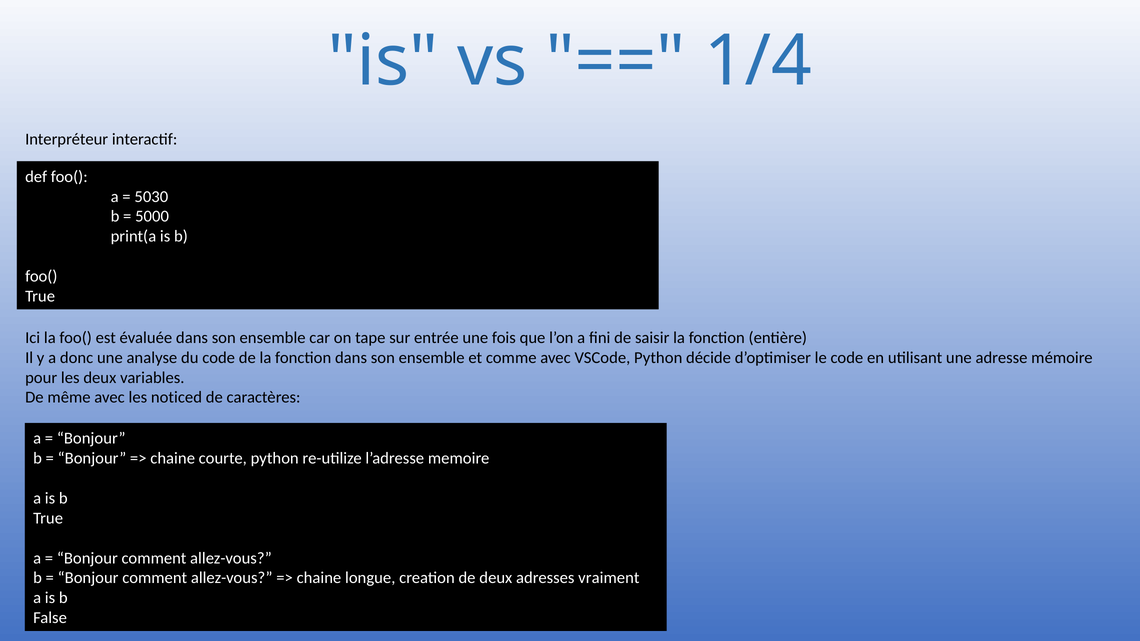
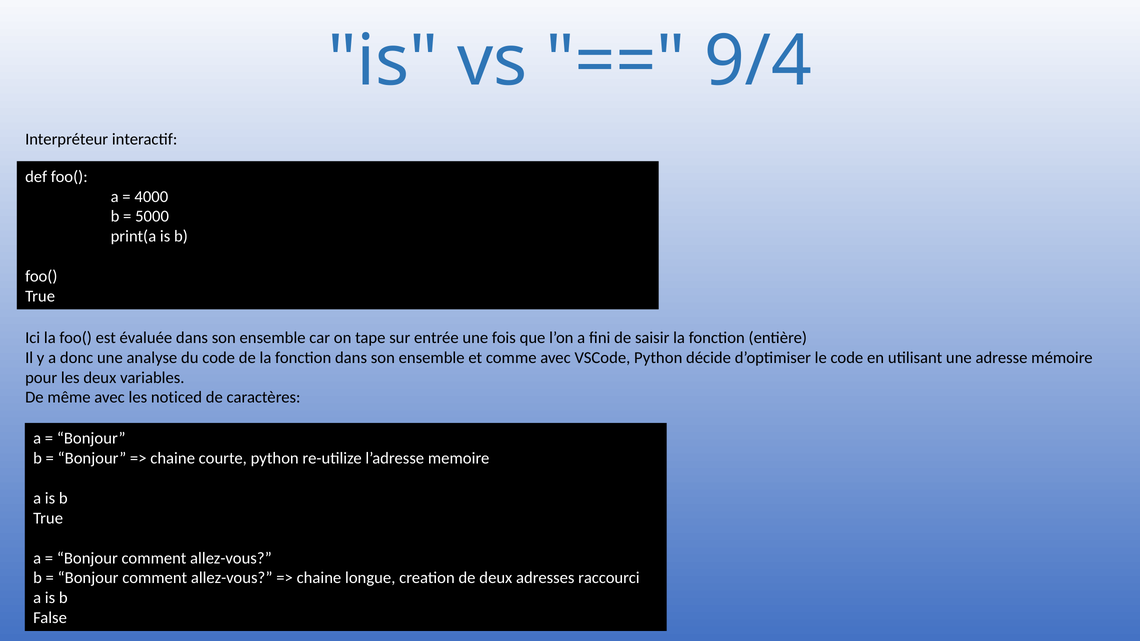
1/4: 1/4 -> 9/4 (758, 62)
5030: 5030 -> 4000 (151, 197)
vraiment: vraiment -> raccourci (609, 578)
